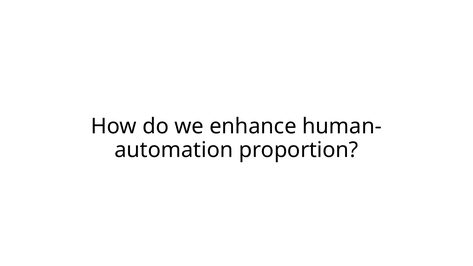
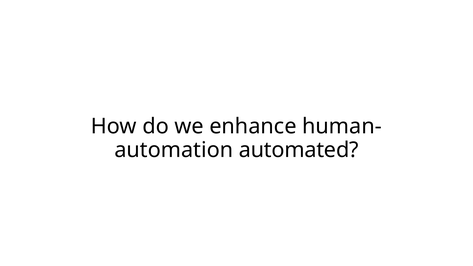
proportion: proportion -> automated (299, 150)
